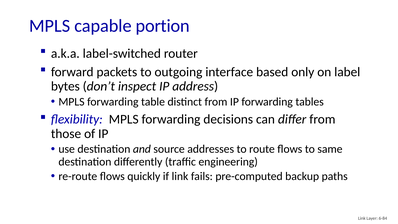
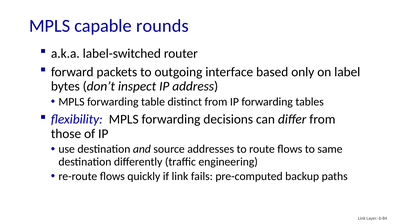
portion: portion -> rounds (162, 26)
